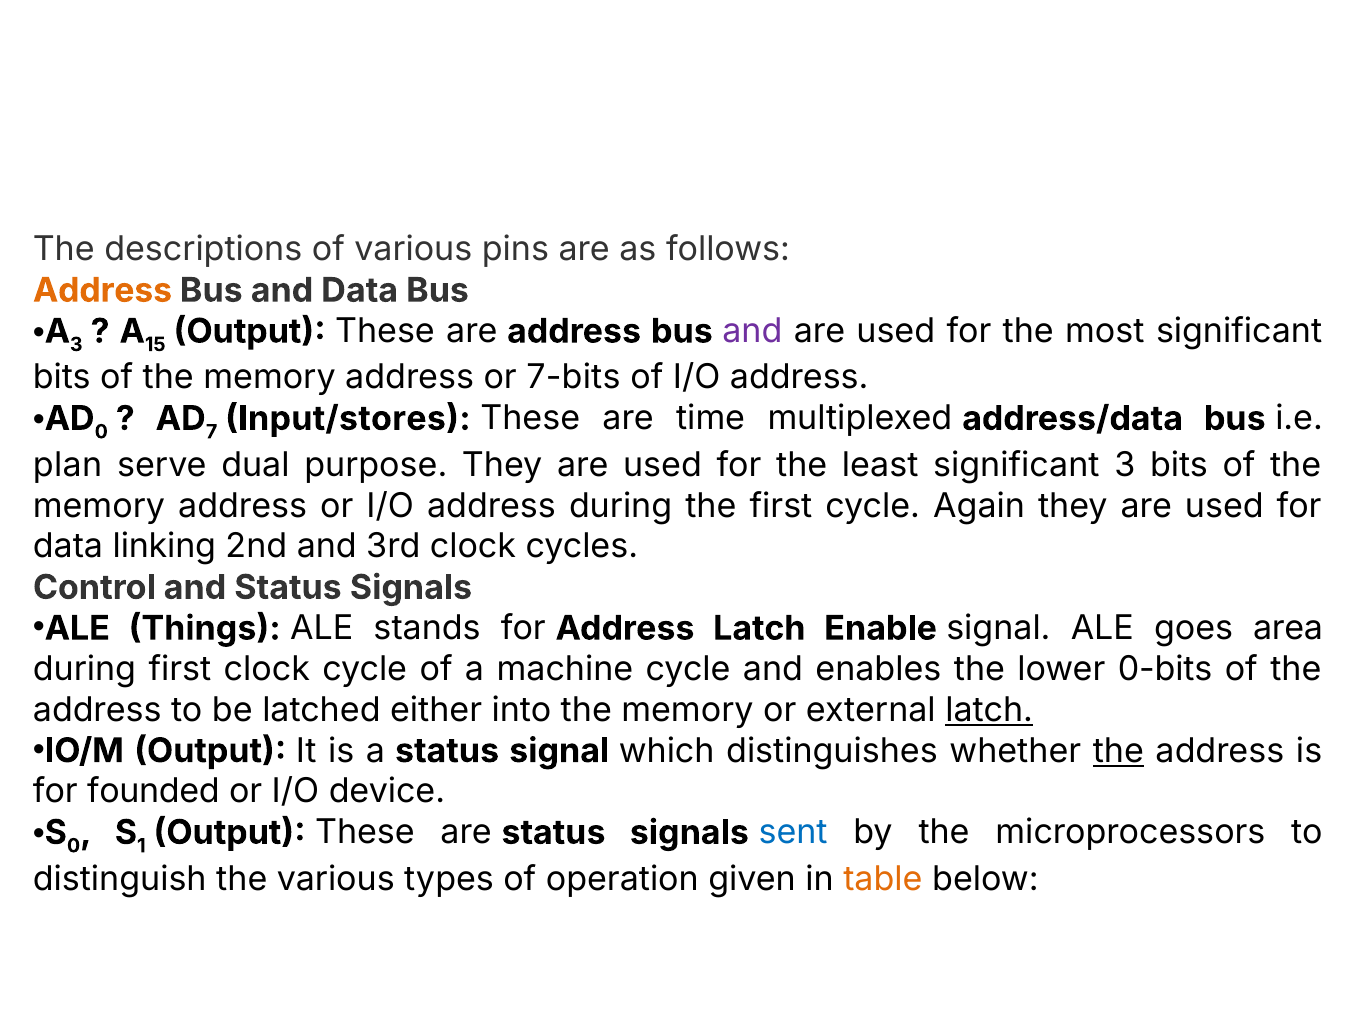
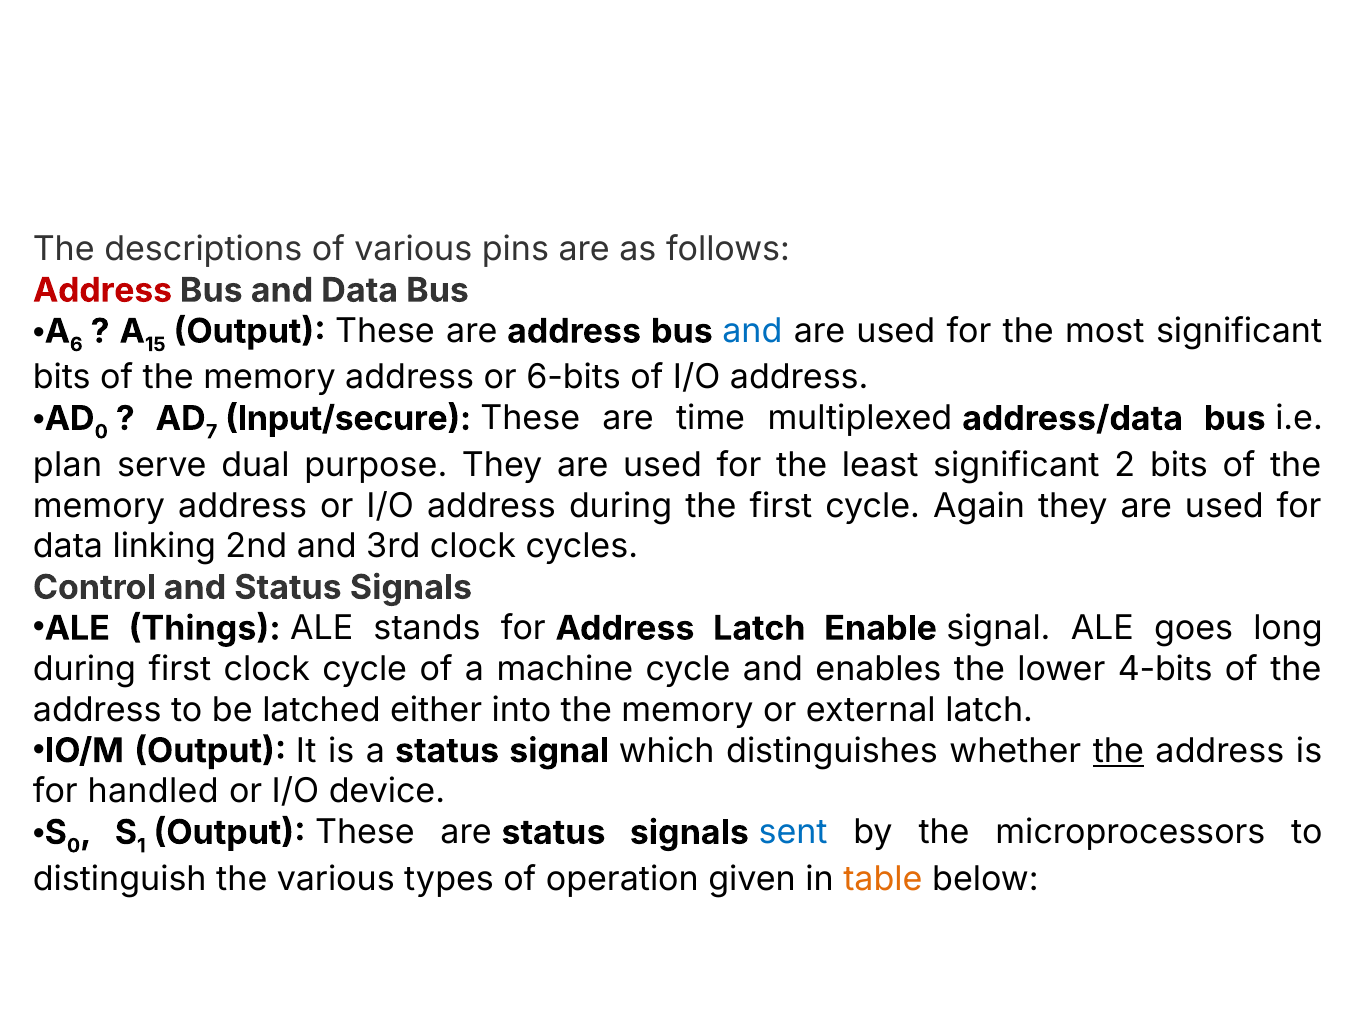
Address colour: orange -> red (103, 291)
A 3: 3 -> 6 (76, 345)
and colour: purple -> blue (752, 332)
7-bits: 7-bits -> 6-bits (574, 378)
Input/stores: Input/stores -> Input/secure (348, 419)
significant 3: 3 -> 2 (1125, 465)
area: area -> long (1288, 629)
0-bits: 0-bits -> 4-bits (1165, 670)
latch underline: present -> none (989, 710)
founded: founded -> handled (153, 792)
